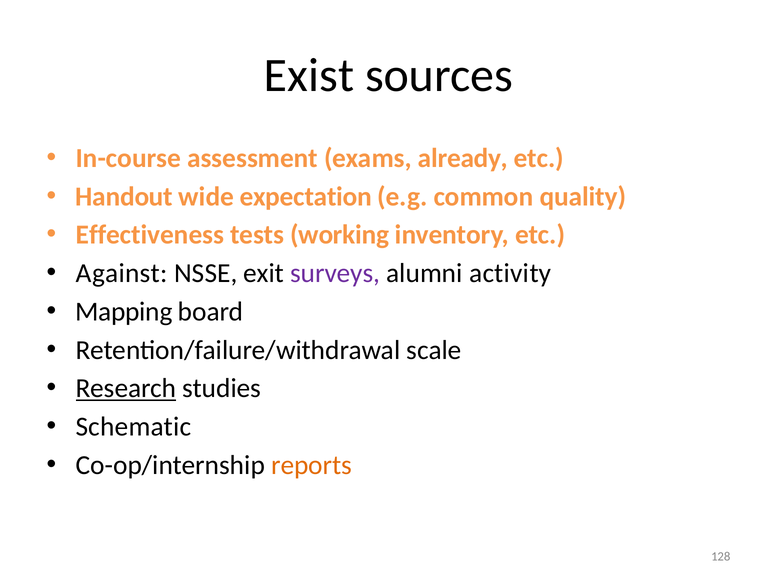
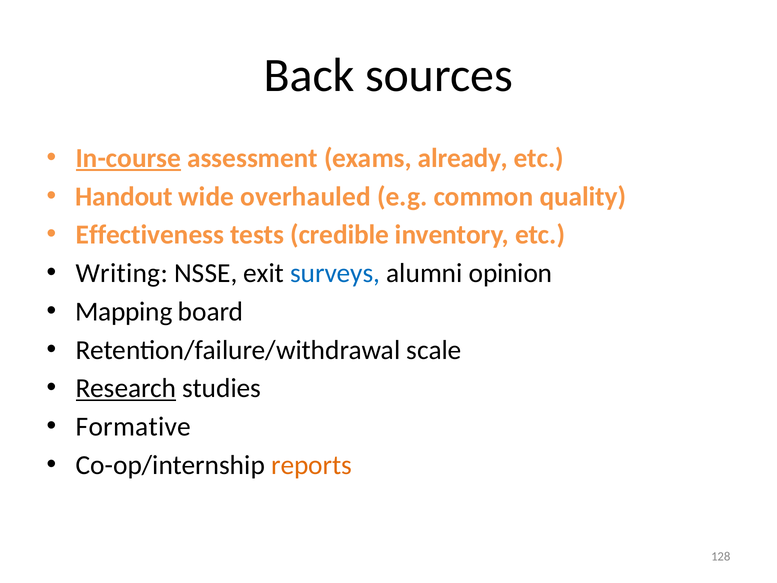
Exist: Exist -> Back (309, 75)
In-course underline: none -> present (128, 158)
expectation: expectation -> overhauled (306, 196)
working: working -> credible (340, 235)
Against: Against -> Writing (122, 273)
surveys colour: purple -> blue (335, 273)
activity: activity -> opinion (510, 273)
Schematic: Schematic -> Formative (133, 426)
